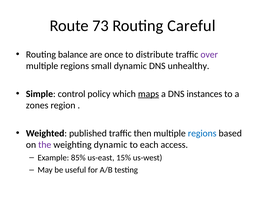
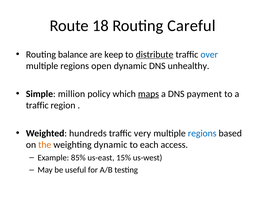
73: 73 -> 18 (101, 26)
once: once -> keep (114, 54)
distribute underline: none -> present (155, 54)
over colour: purple -> blue (209, 54)
small: small -> open (101, 66)
control: control -> million (71, 94)
instances: instances -> payment (204, 94)
zones: zones -> traffic (37, 105)
published: published -> hundreds (88, 133)
then: then -> very (142, 133)
the colour: purple -> orange (45, 144)
